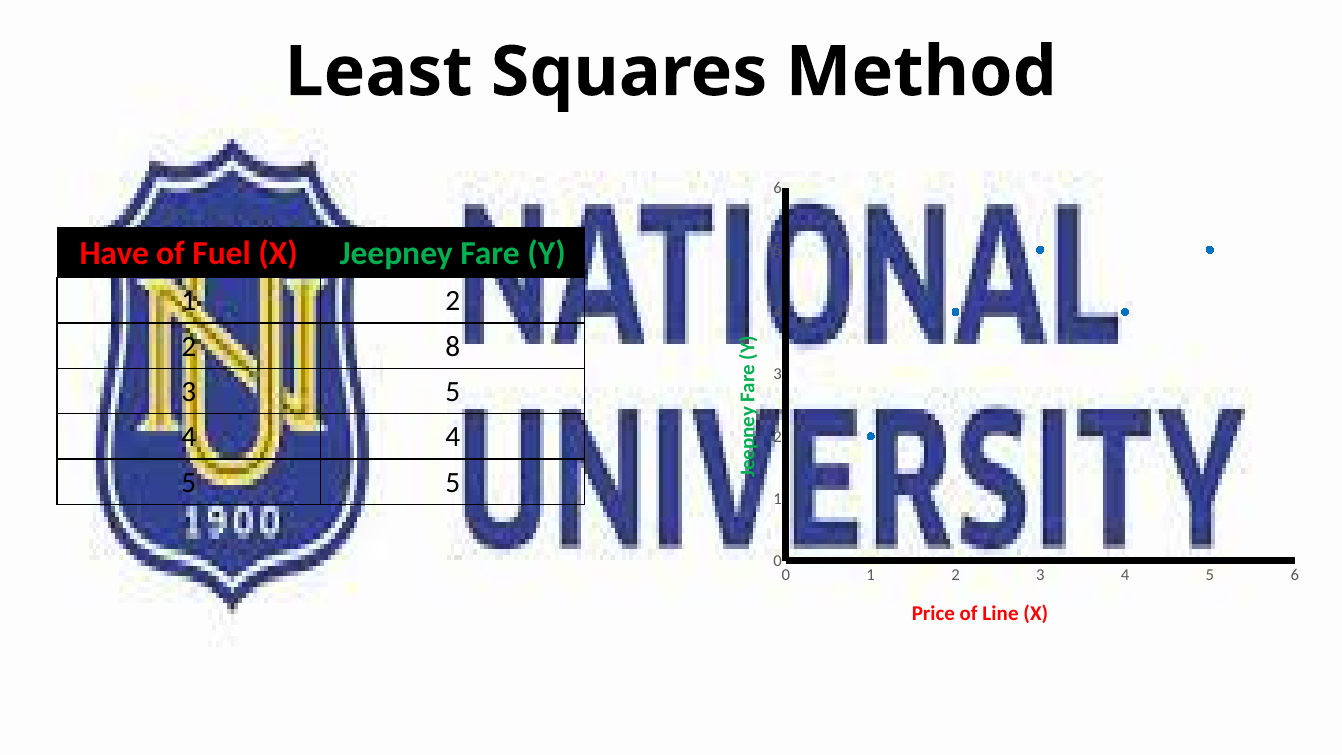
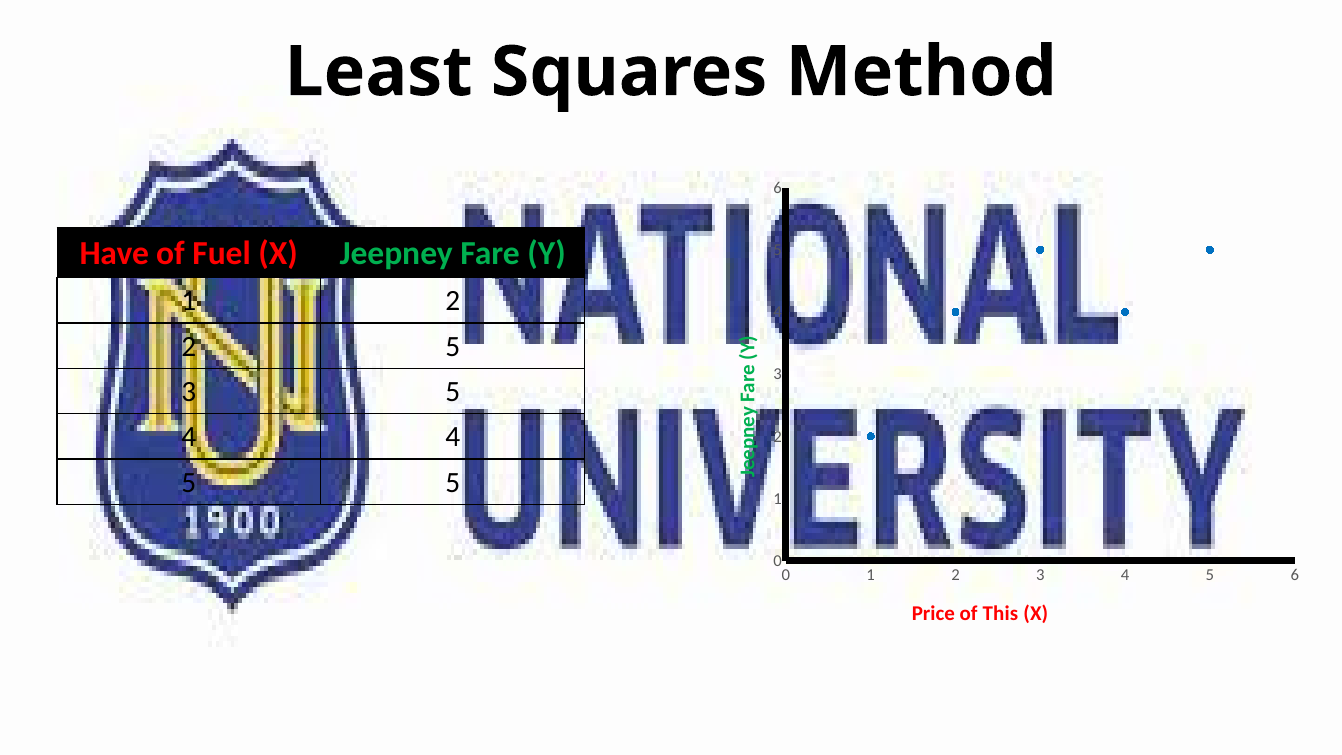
2 8: 8 -> 5 (453, 346)
Line: Line -> This (1000, 614)
